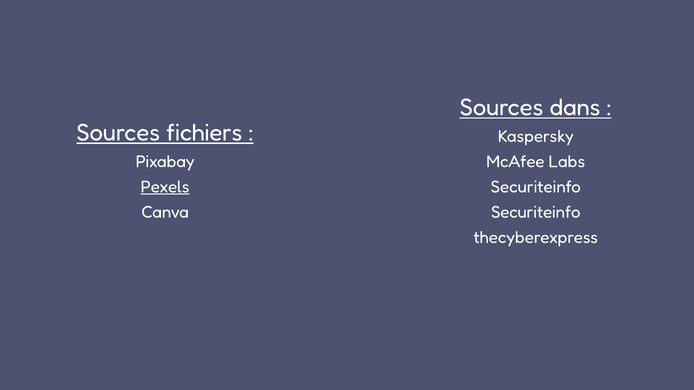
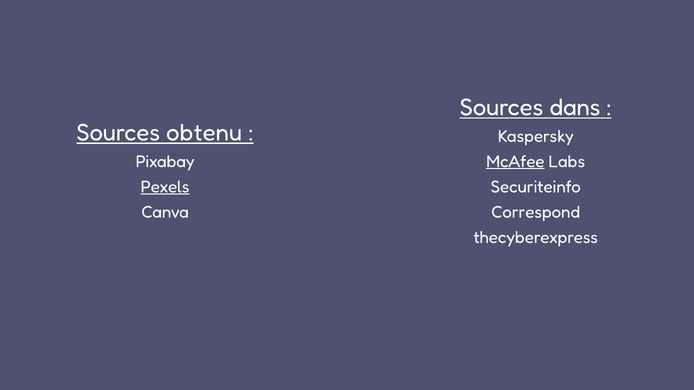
fichiers: fichiers -> obtenu (204, 133)
McAfee underline: none -> present (515, 162)
Securiteinfo: Securiteinfo -> Correspond (536, 212)
